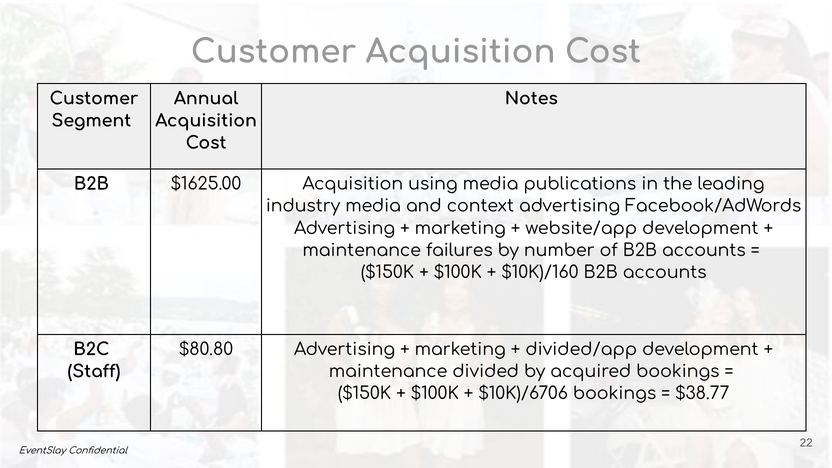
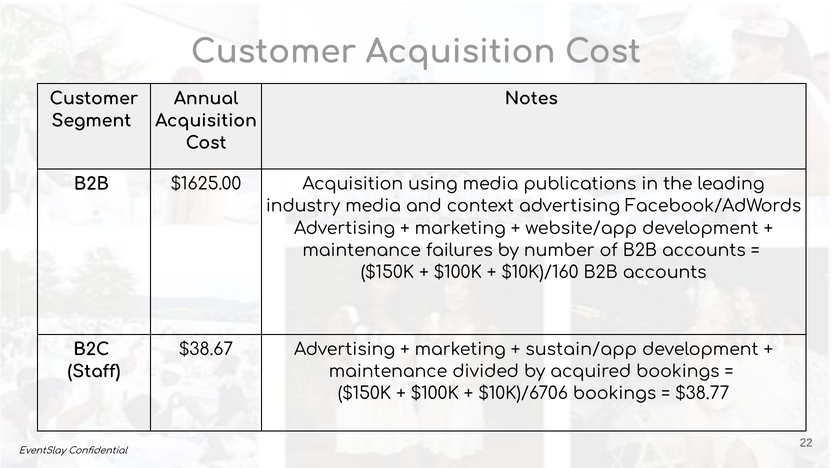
$80.80: $80.80 -> $38.67 (206, 349)
divided/app: divided/app -> sustain/app (581, 349)
